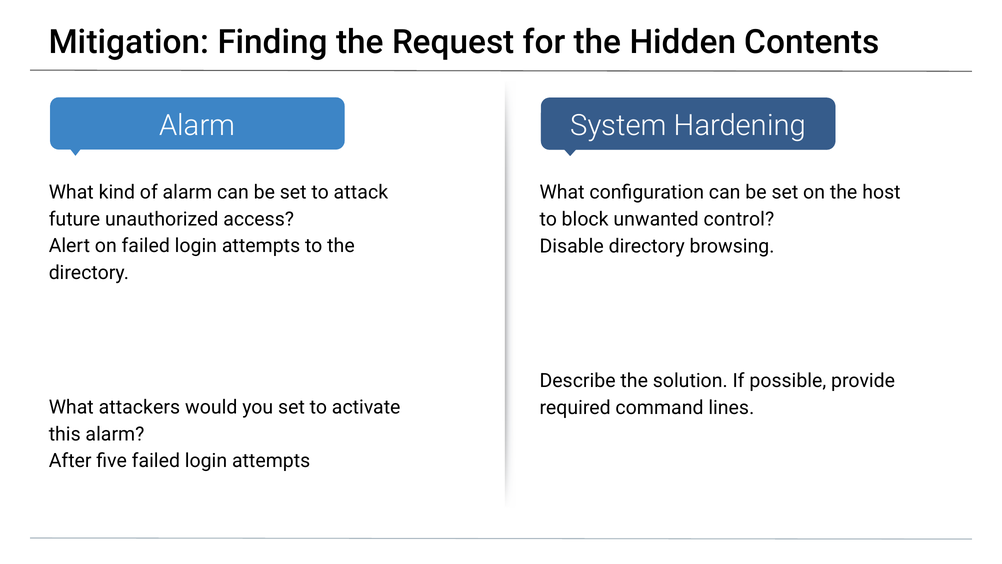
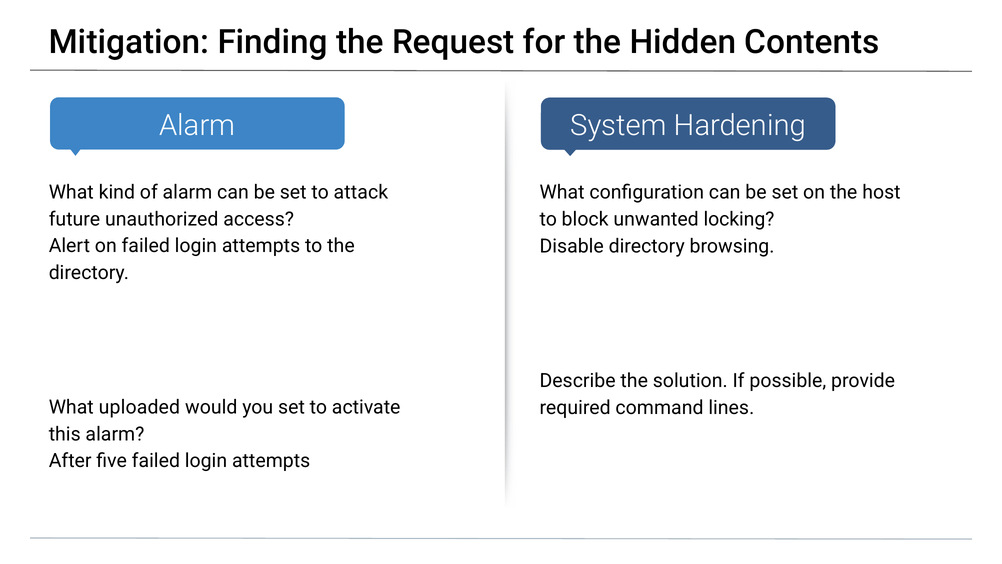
control: control -> locking (739, 219)
attackers: attackers -> uploaded (139, 407)
